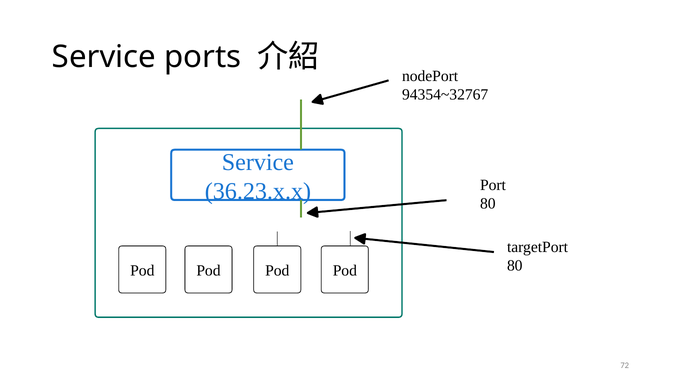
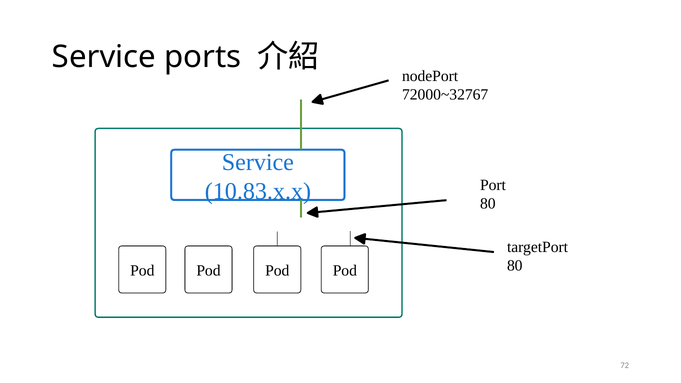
94354~32767: 94354~32767 -> 72000~32767 (445, 95)
36.23.x.x: 36.23.x.x -> 10.83.x.x (258, 191)
